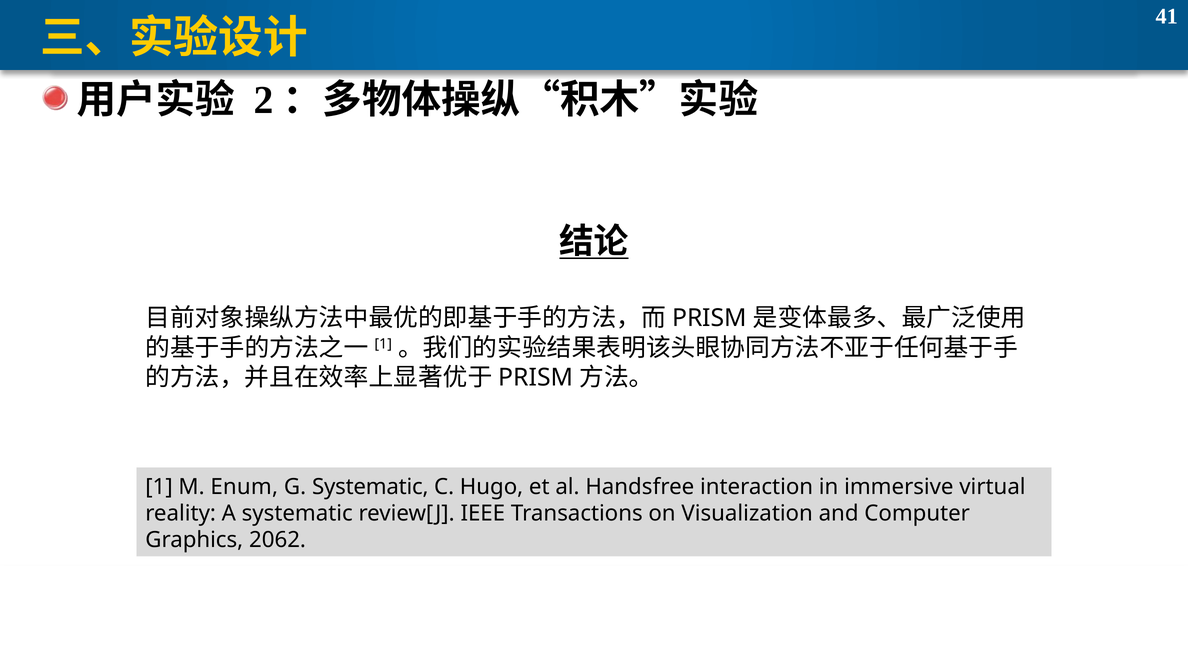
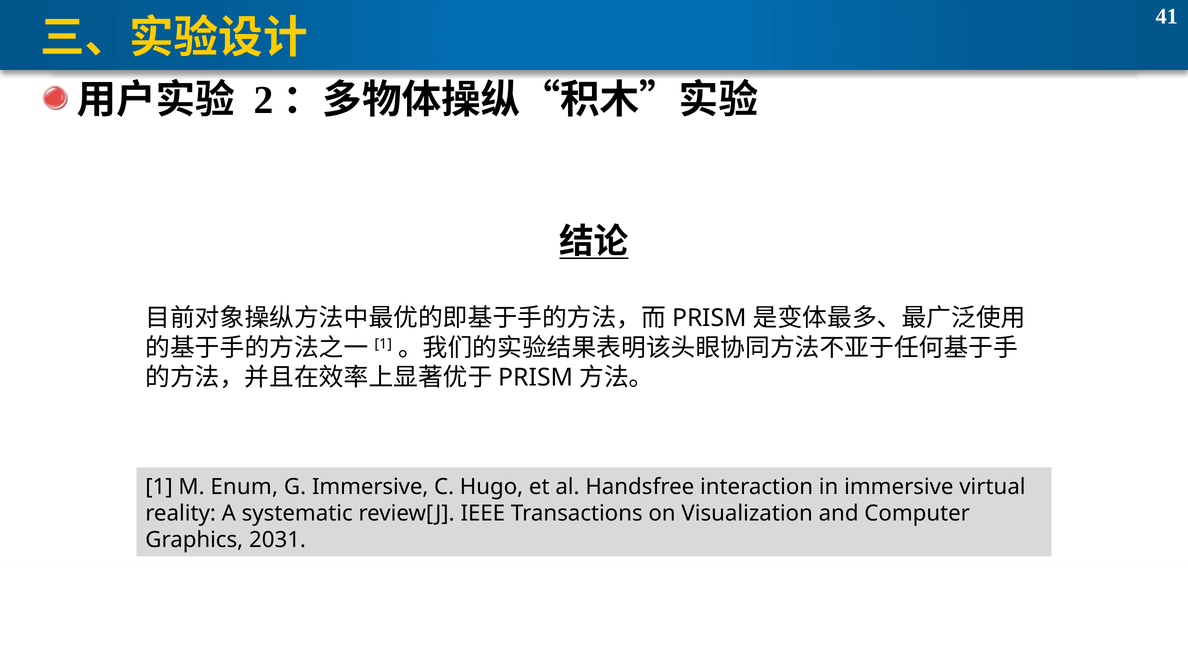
G Systematic: Systematic -> Immersive (370, 487)
2062: 2062 -> 2031 (278, 540)
